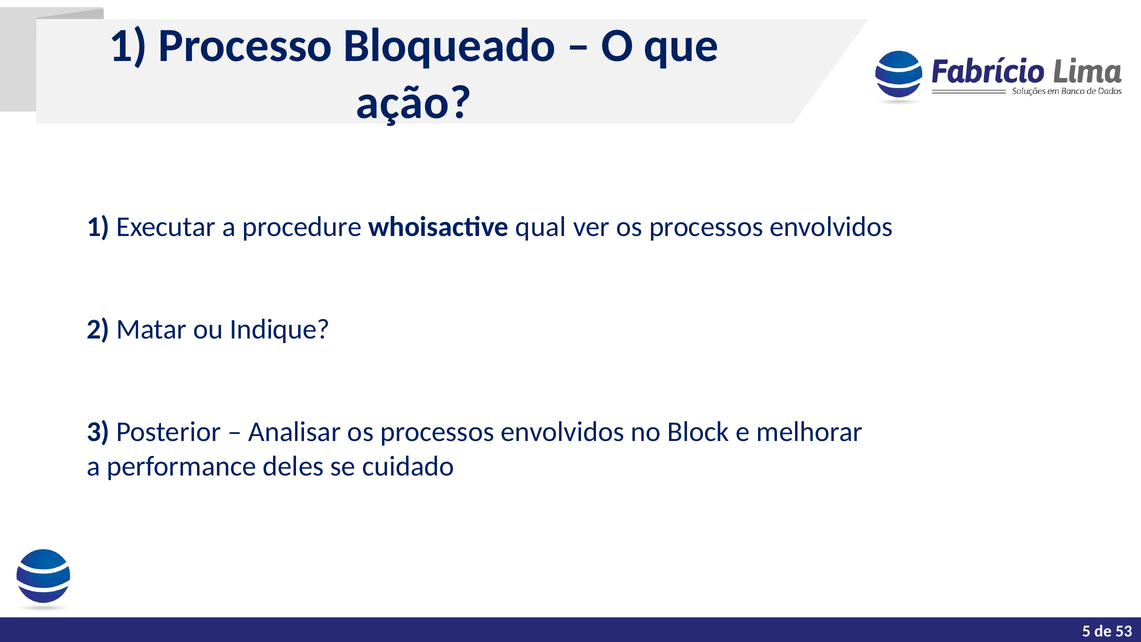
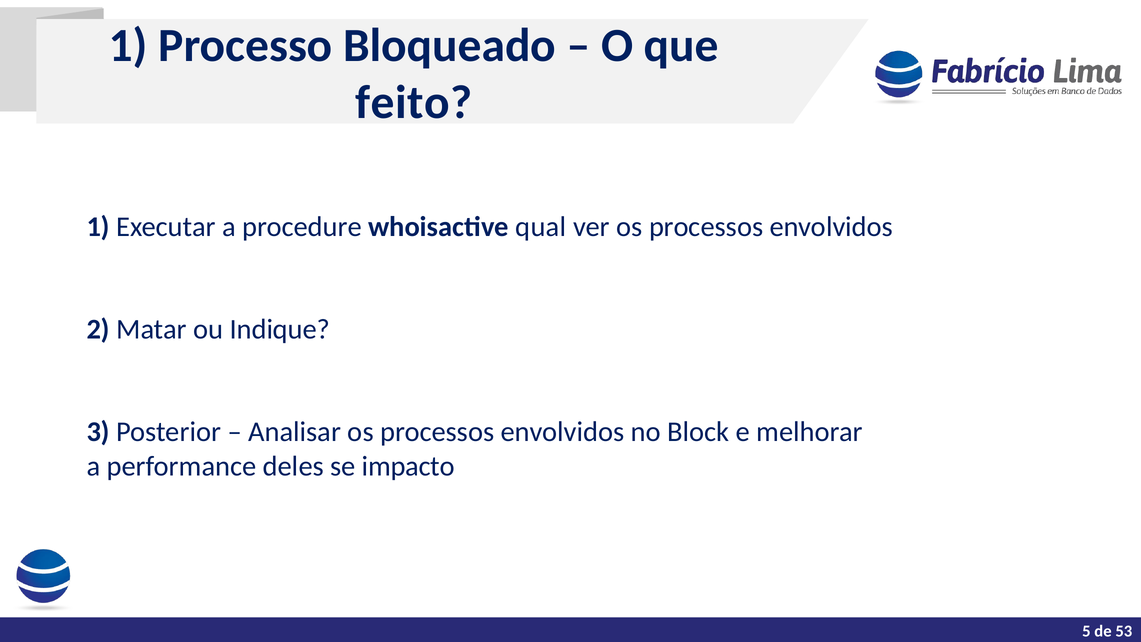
ação: ação -> feito (414, 103)
cuidado: cuidado -> impacto (408, 466)
